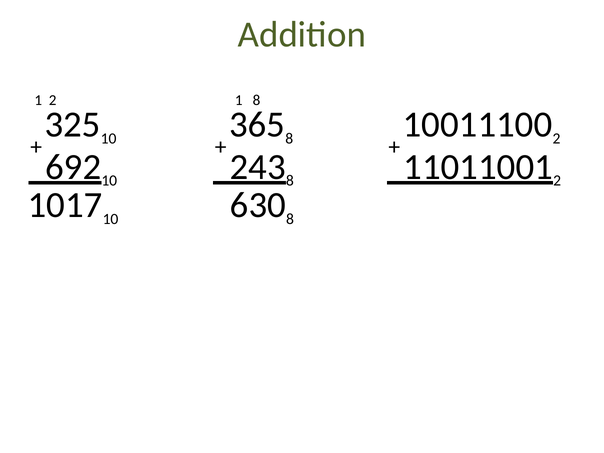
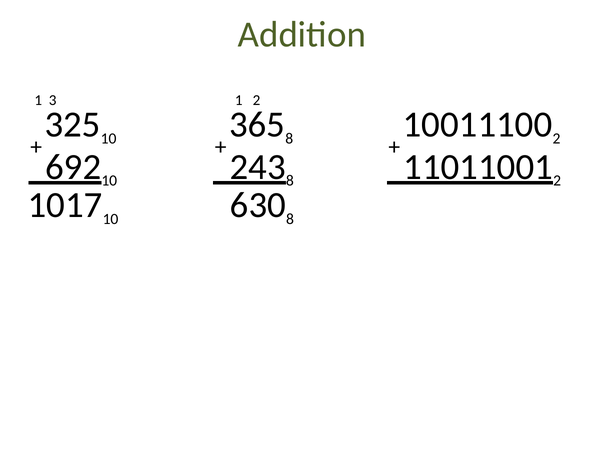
1 2: 2 -> 3 (53, 100)
1 8: 8 -> 2 (257, 100)
